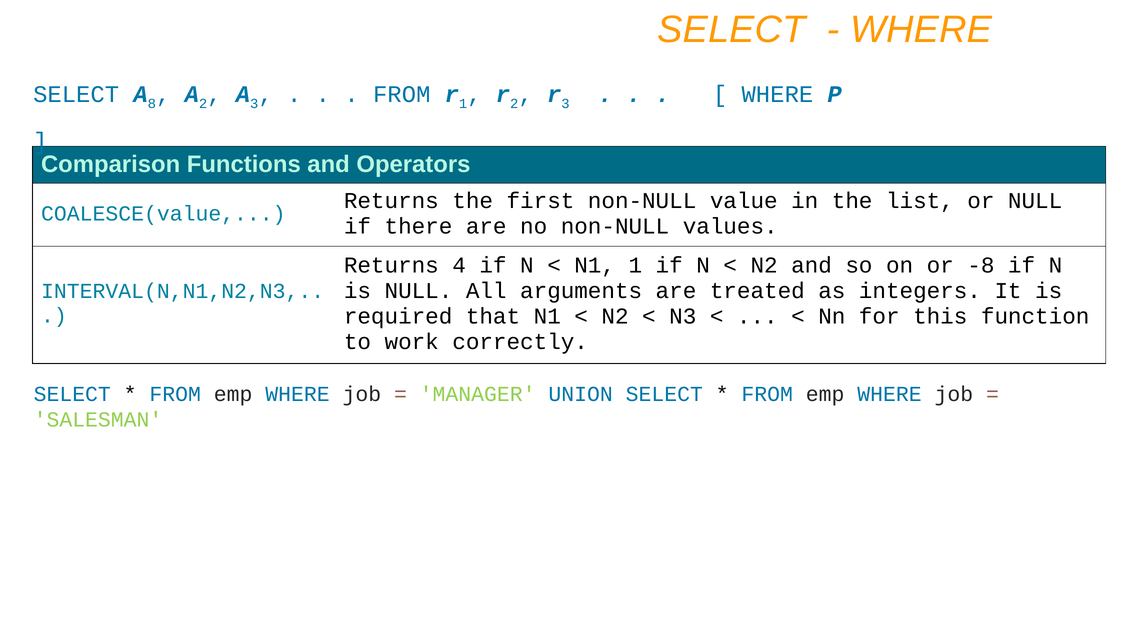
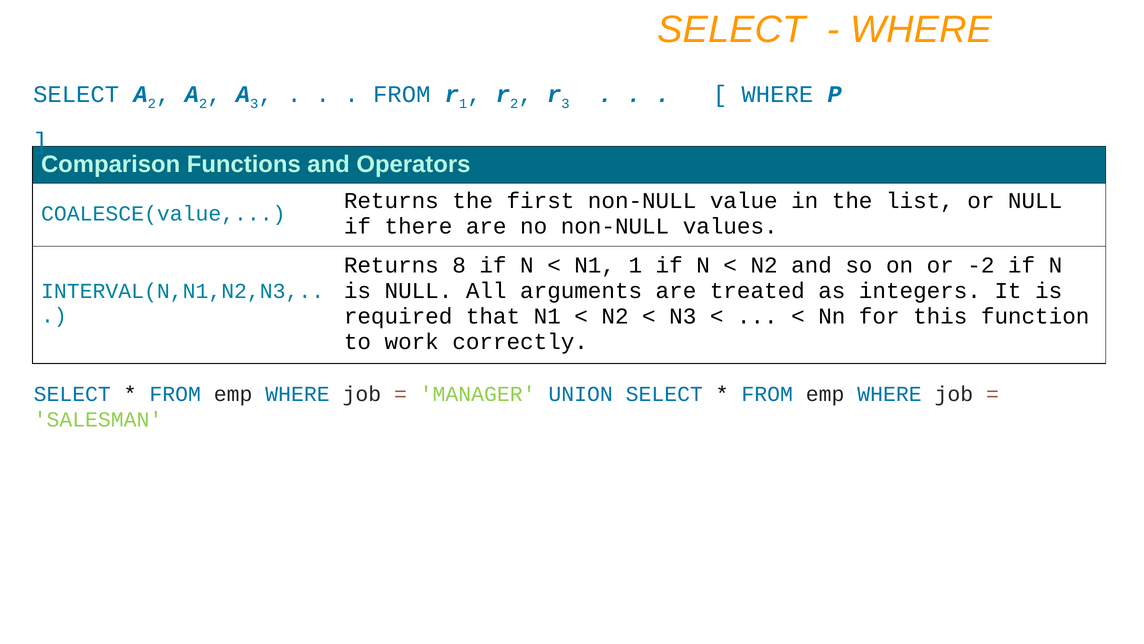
8: 8 -> 2 (152, 104)
4: 4 -> 8 (459, 265)
-8: -8 -> -2 (981, 265)
